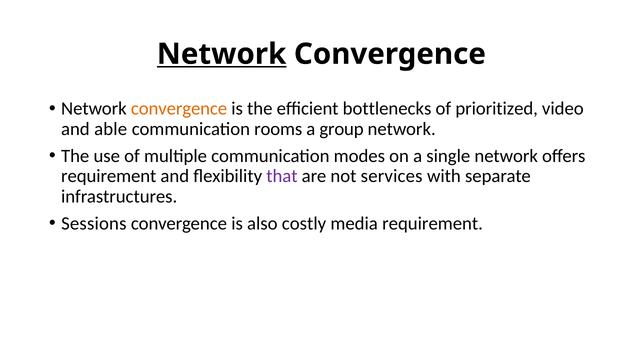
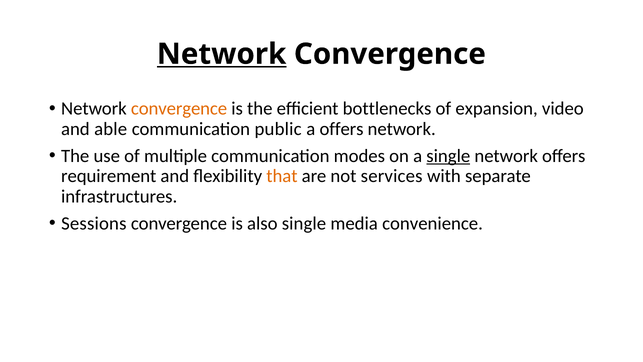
prioritized: prioritized -> expansion (497, 109)
rooms: rooms -> public (278, 129)
a group: group -> offers (341, 129)
single underline: none -> present (448, 156)
that colour: purple -> orange (282, 176)
also costly: costly -> single (304, 223)
media requirement: requirement -> convenience (433, 223)
